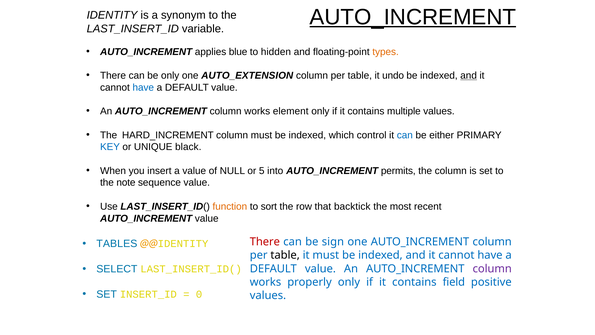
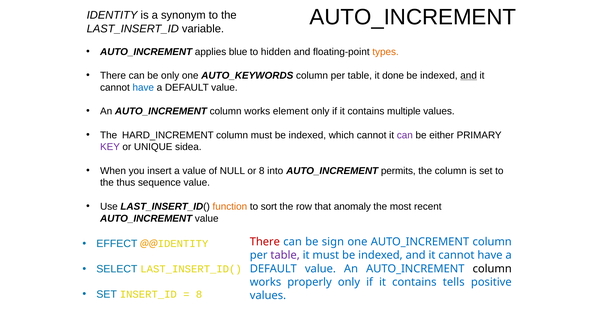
AUTO_INCREMENT underline: present -> none (413, 17)
AUTO_EXTENSION: AUTO_EXTENSION -> AUTO_KEYWORDS (247, 76)
undo: undo -> done (393, 76)
which control: control -> cannot (372, 135)
can colour: blue -> purple (405, 135)
KEY colour: blue -> purple (110, 147)
black: black -> sidea (188, 147)
or 5: 5 -> 8 (262, 171)
note: note -> thus (126, 183)
backtick: backtick -> anomaly (352, 206)
TABLES: TABLES -> EFFECT (117, 244)
table colour: black -> purple (285, 255)
column colour: purple -> black (492, 268)
field: field -> tells (454, 282)
0: 0 -> 8 (199, 294)
